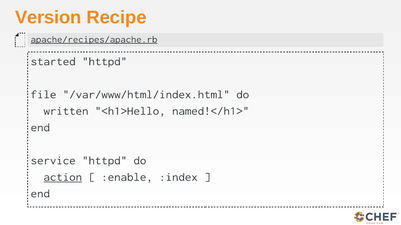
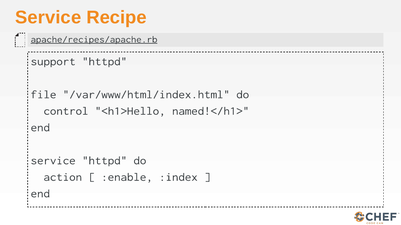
Version: Version -> Service (48, 17)
started: started -> support (53, 61)
written: written -> control (66, 111)
action underline: present -> none (63, 177)
